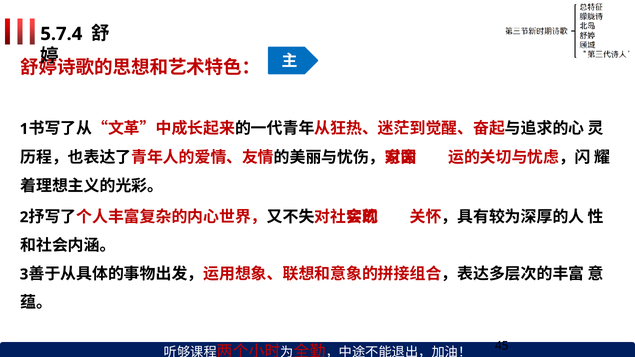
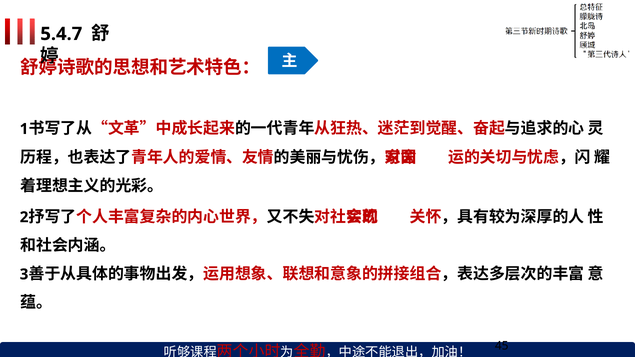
5.7.4: 5.7.4 -> 5.4.7 (61, 34)
